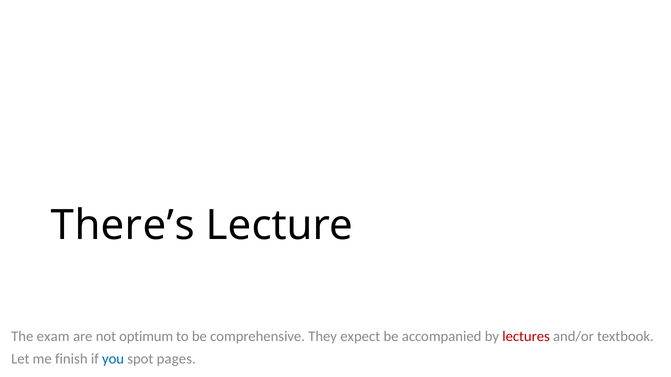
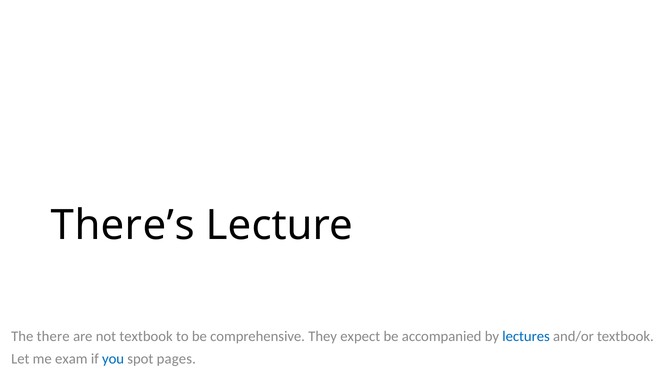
exam: exam -> there (53, 337)
not optimum: optimum -> textbook (146, 337)
lectures colour: red -> blue (526, 337)
finish: finish -> exam (71, 359)
